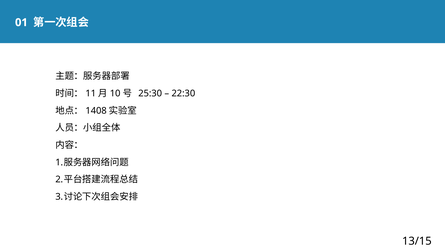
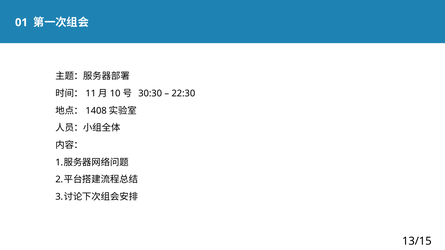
25:30: 25:30 -> 30:30 (150, 94)
